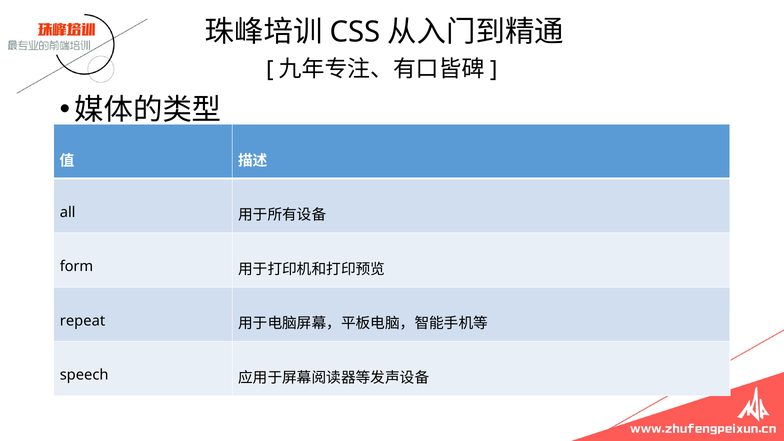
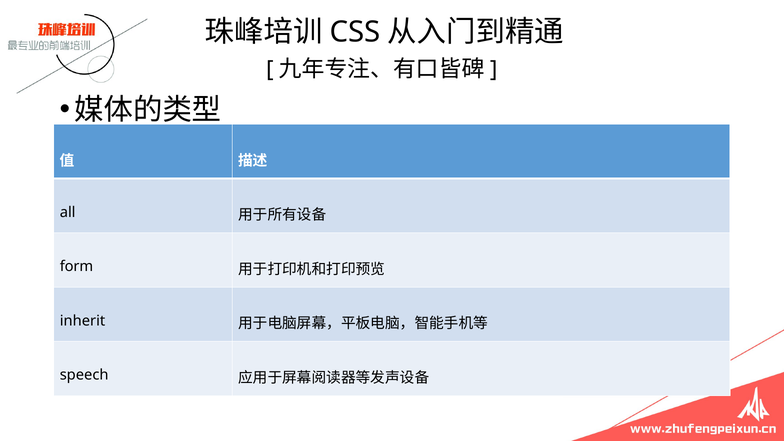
repeat: repeat -> inherit (83, 321)
